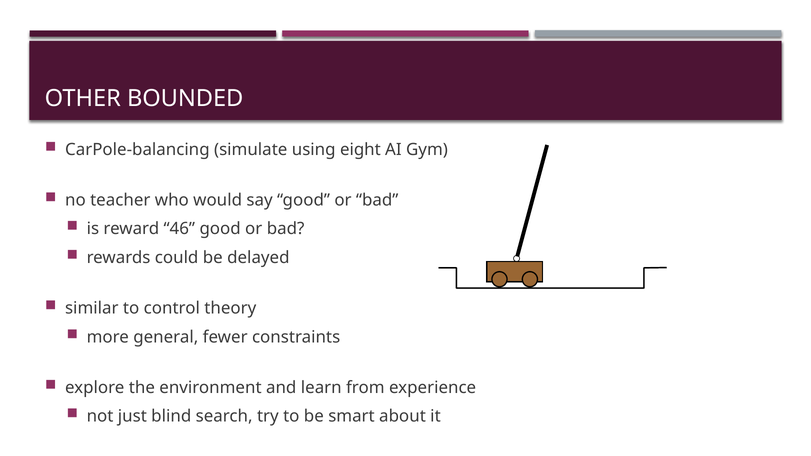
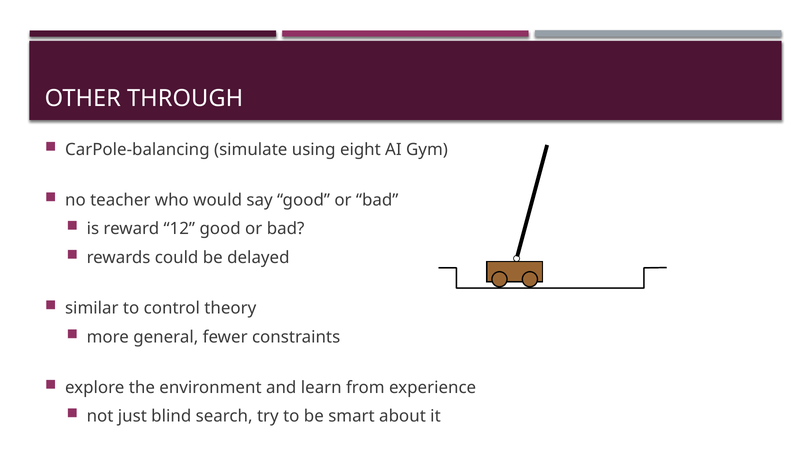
BOUNDED: BOUNDED -> THROUGH (185, 99)
46: 46 -> 12 (179, 229)
